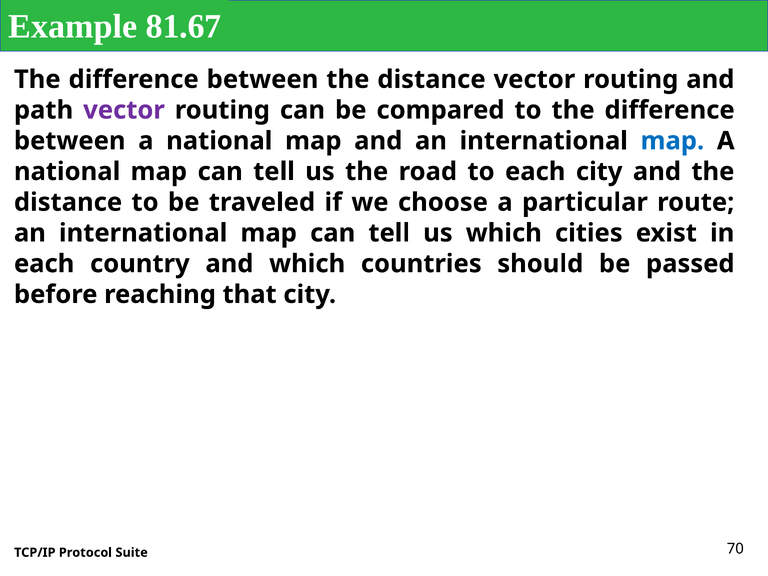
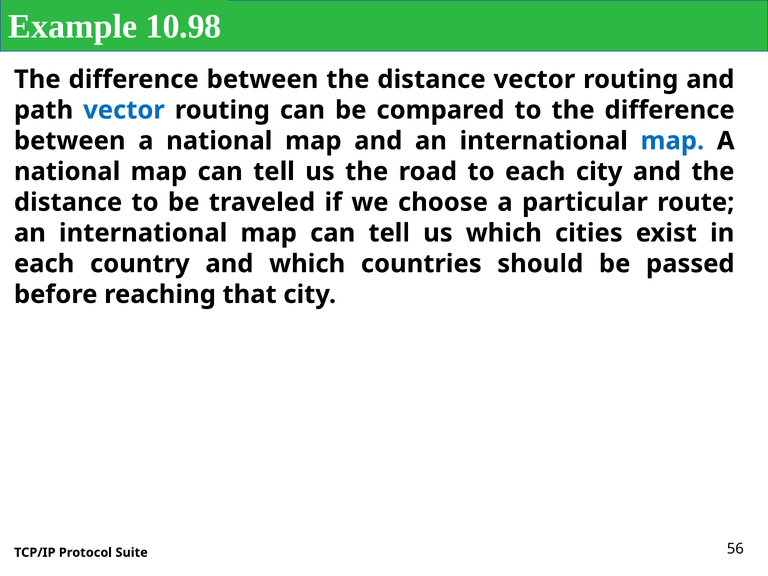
81.67: 81.67 -> 10.98 (184, 27)
vector colour: purple -> blue (124, 110)
70: 70 -> 56 (735, 549)
